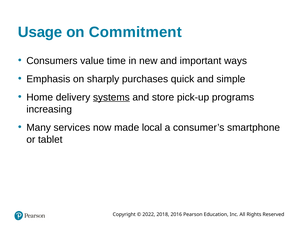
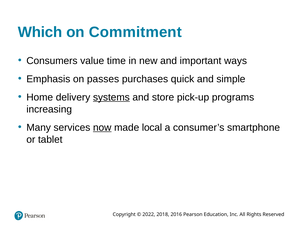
Usage: Usage -> Which (40, 32)
sharply: sharply -> passes (103, 79)
now underline: none -> present (102, 127)
